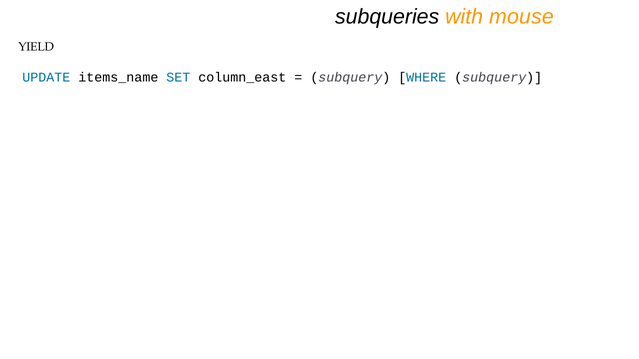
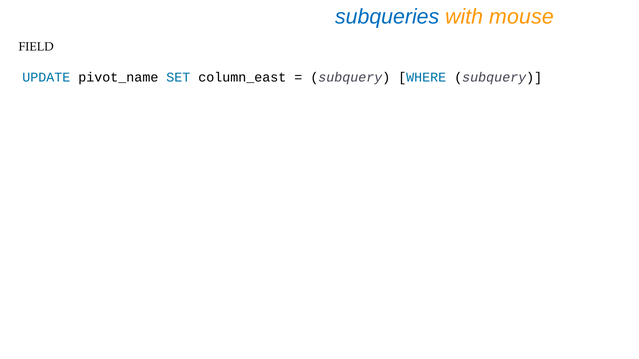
subqueries colour: black -> blue (387, 17)
YIELD: YIELD -> FIELD (36, 47)
items_name: items_name -> pivot_name (118, 77)
